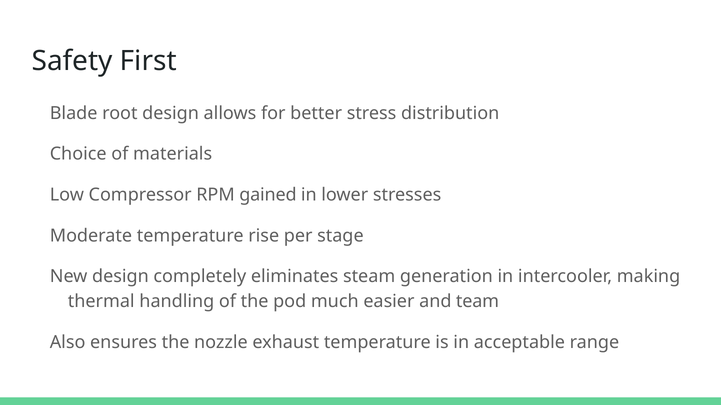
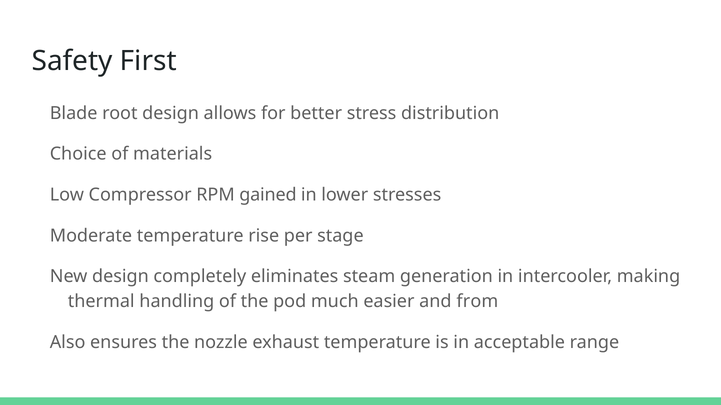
team: team -> from (477, 302)
